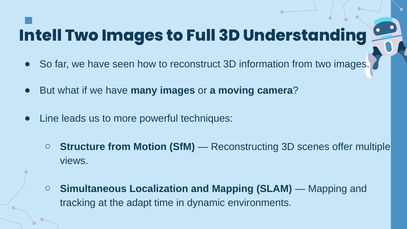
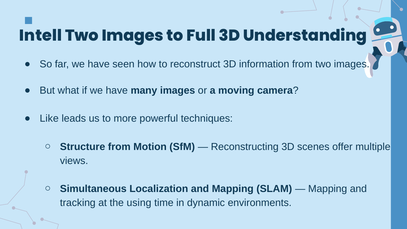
Line: Line -> Like (49, 119)
adapt: adapt -> using (139, 203)
